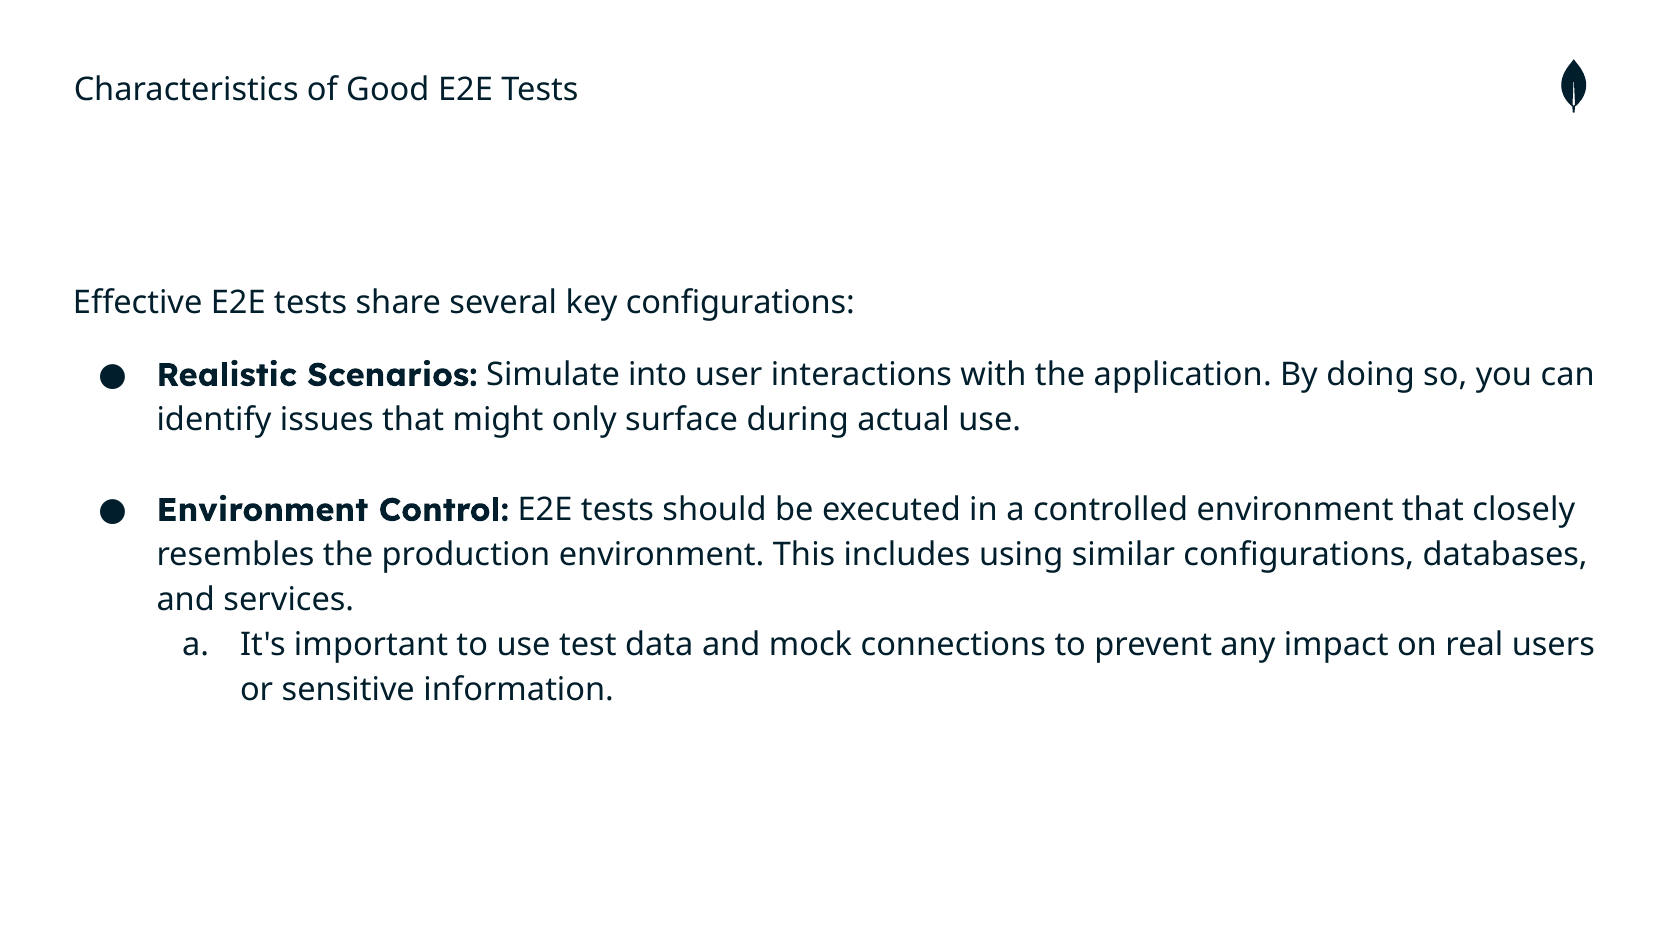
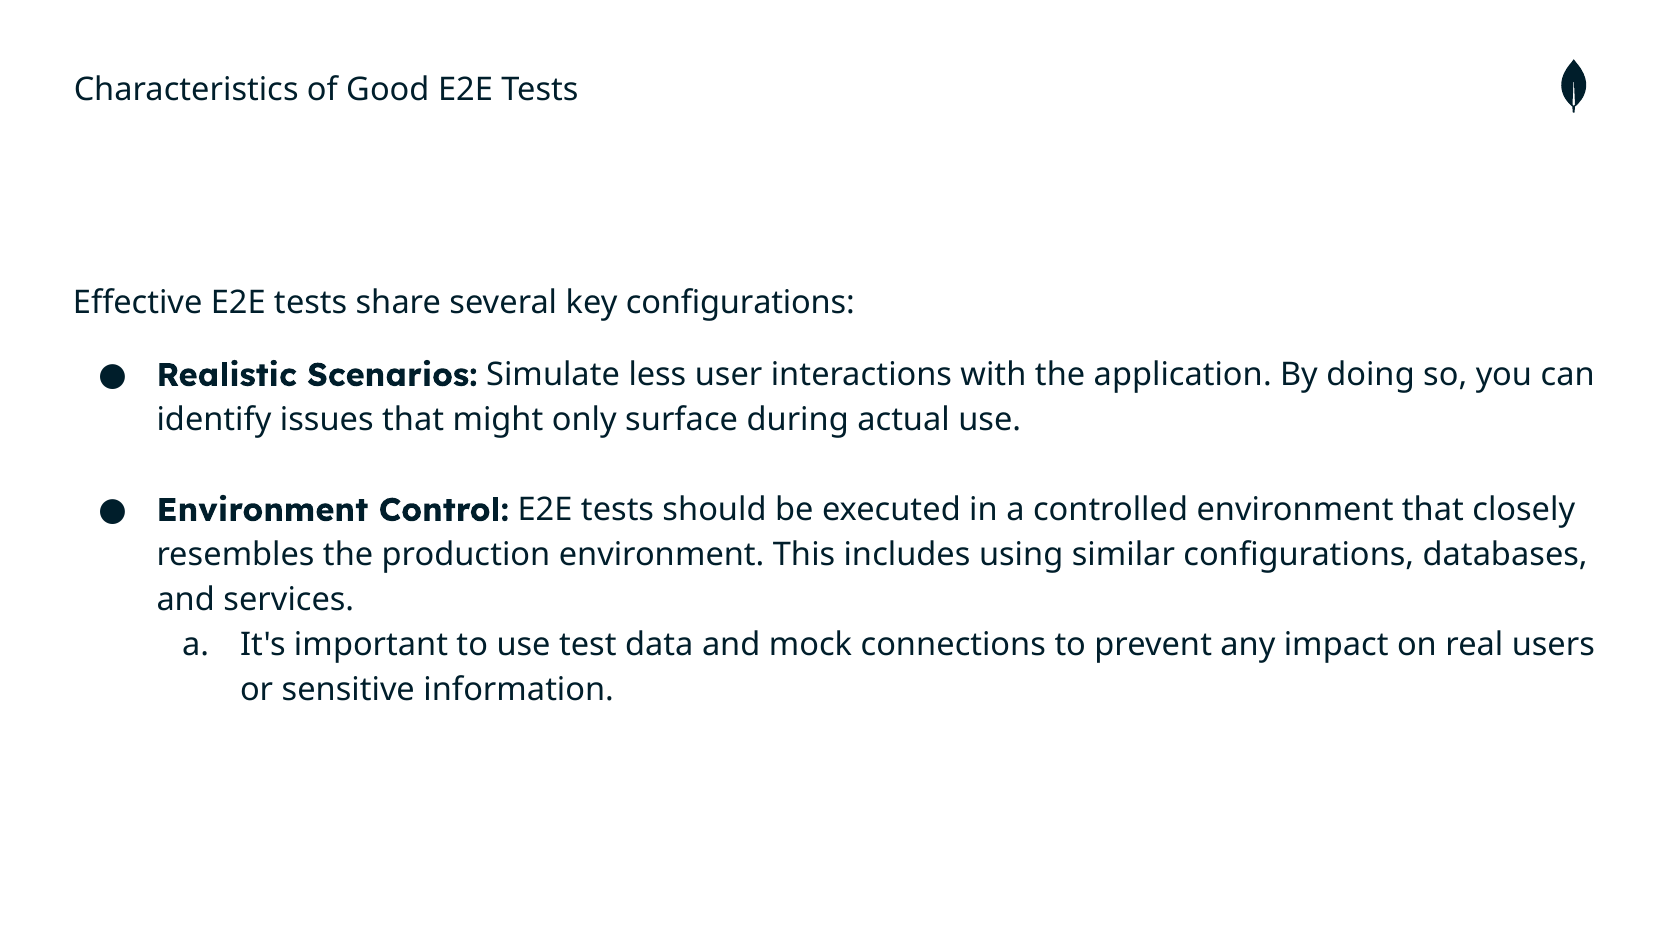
into: into -> less (657, 375)
